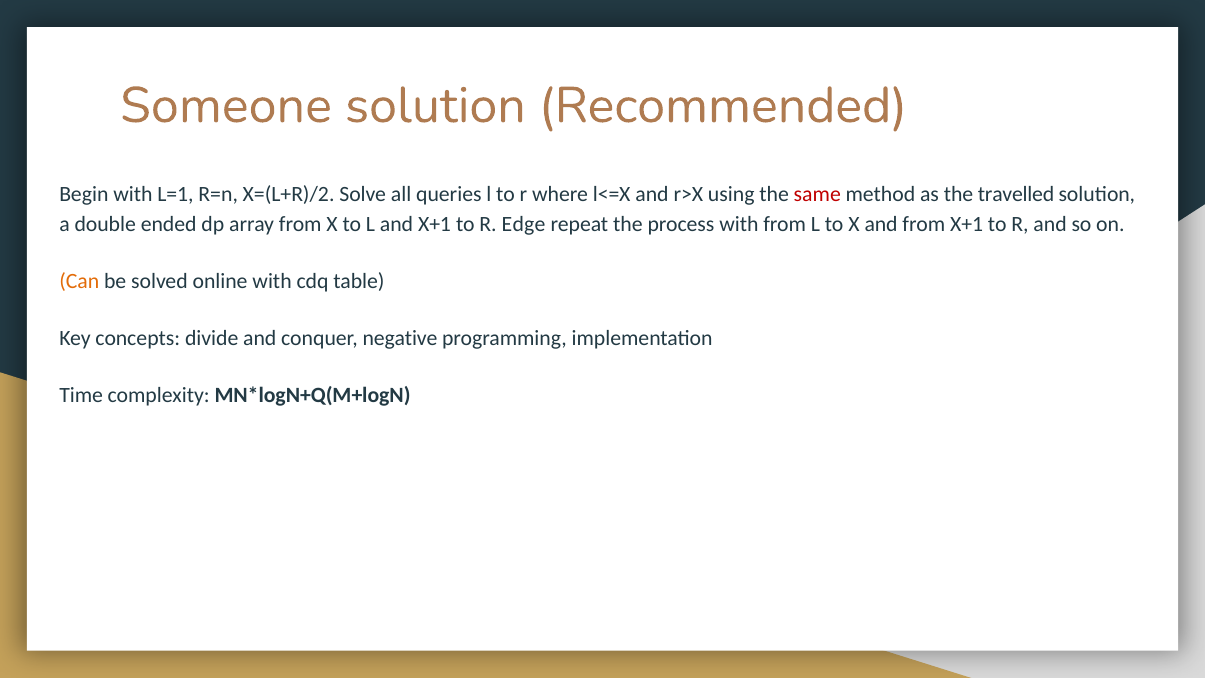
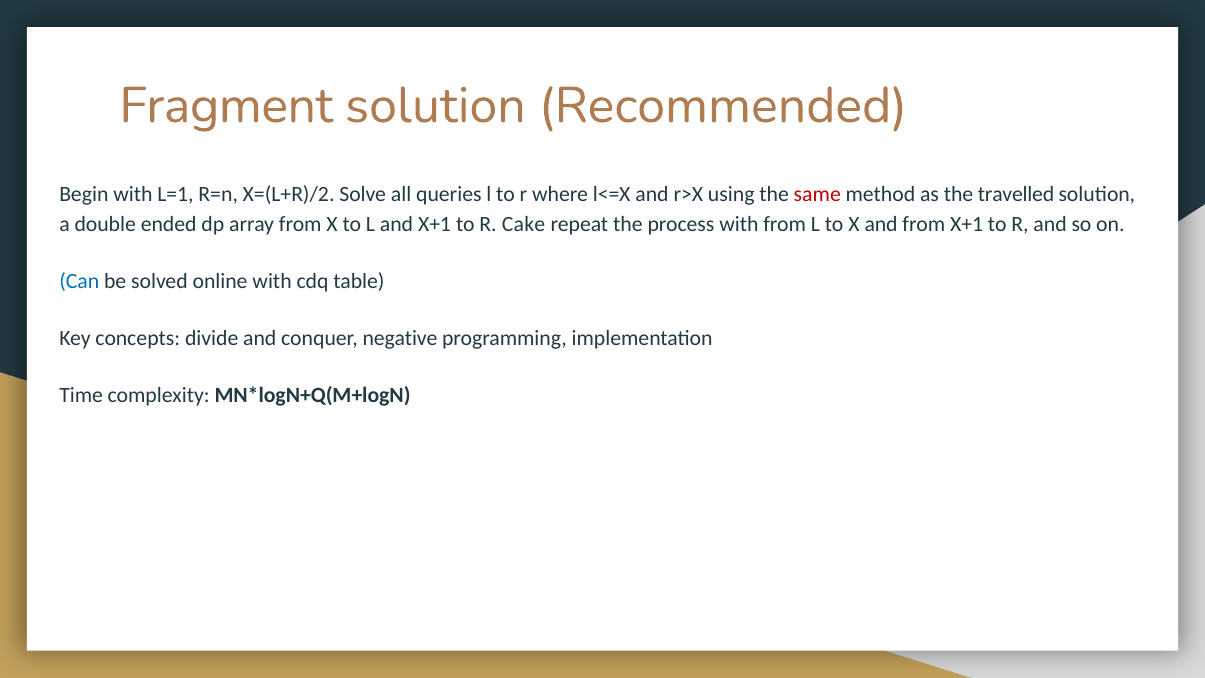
Someone: Someone -> Fragment (226, 106)
Edge: Edge -> Cake (524, 225)
Can colour: orange -> blue (79, 281)
